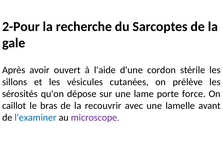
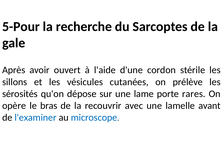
2-Pour: 2-Pour -> 5-Pour (21, 27)
force: force -> rares (194, 94)
caillot: caillot -> opère (14, 106)
microscope colour: purple -> blue (94, 118)
